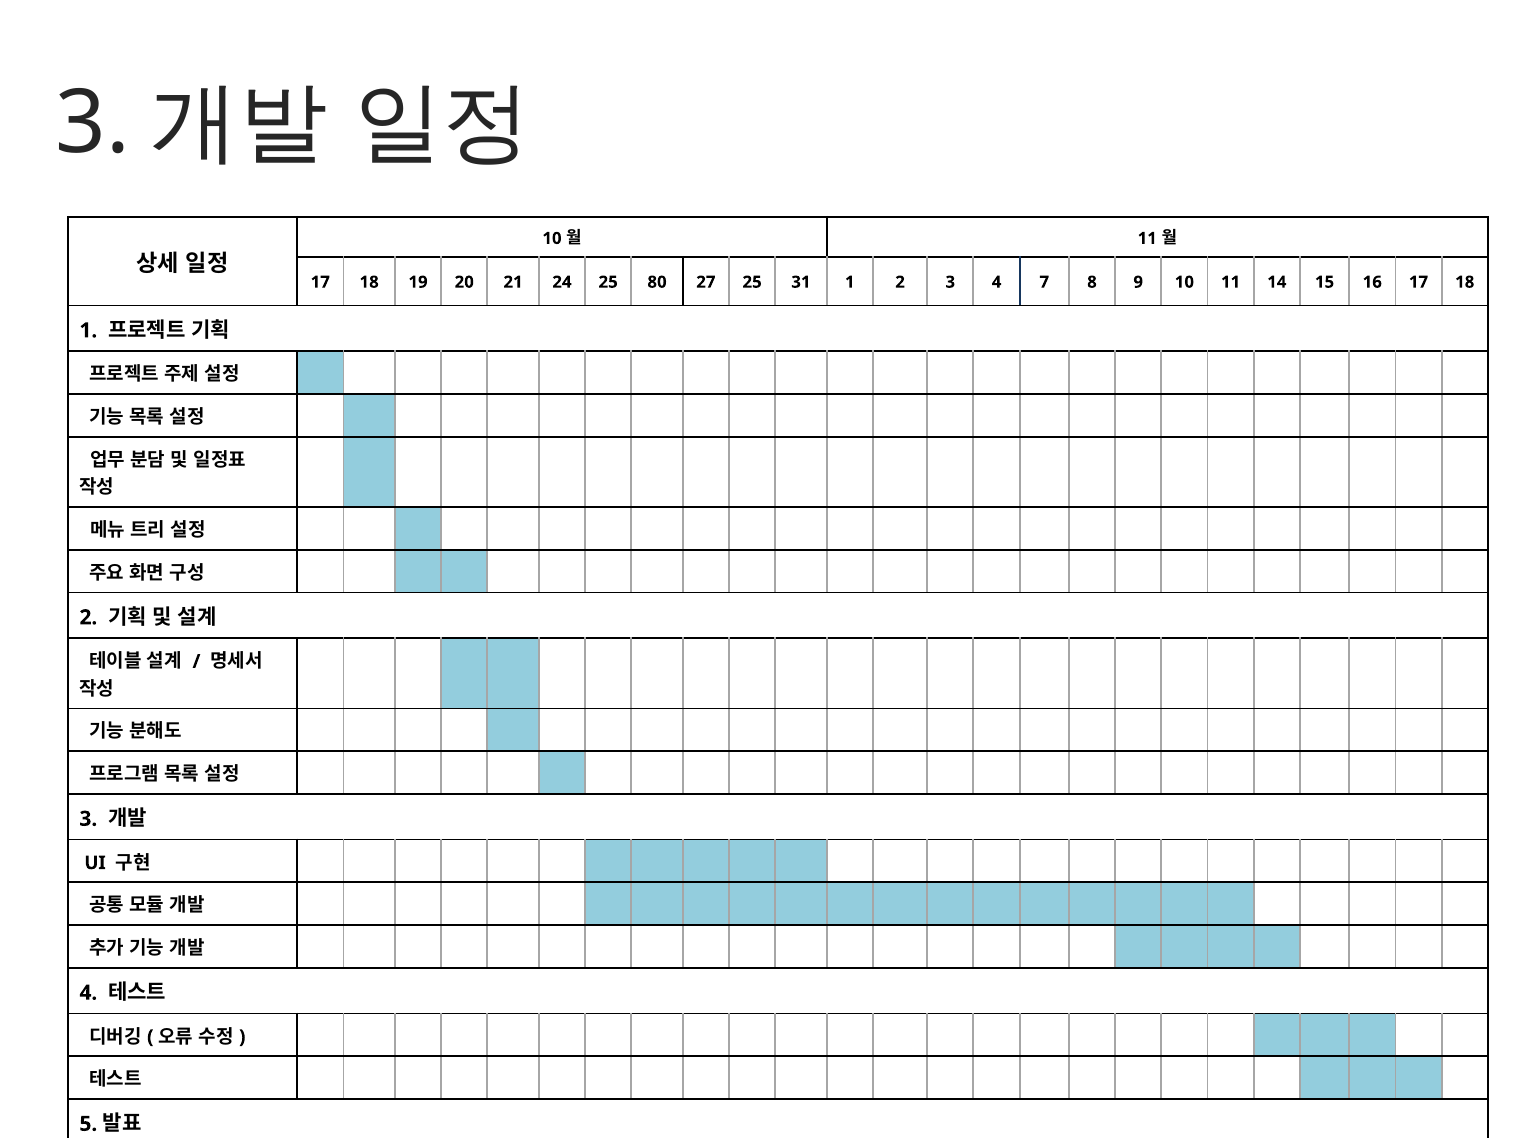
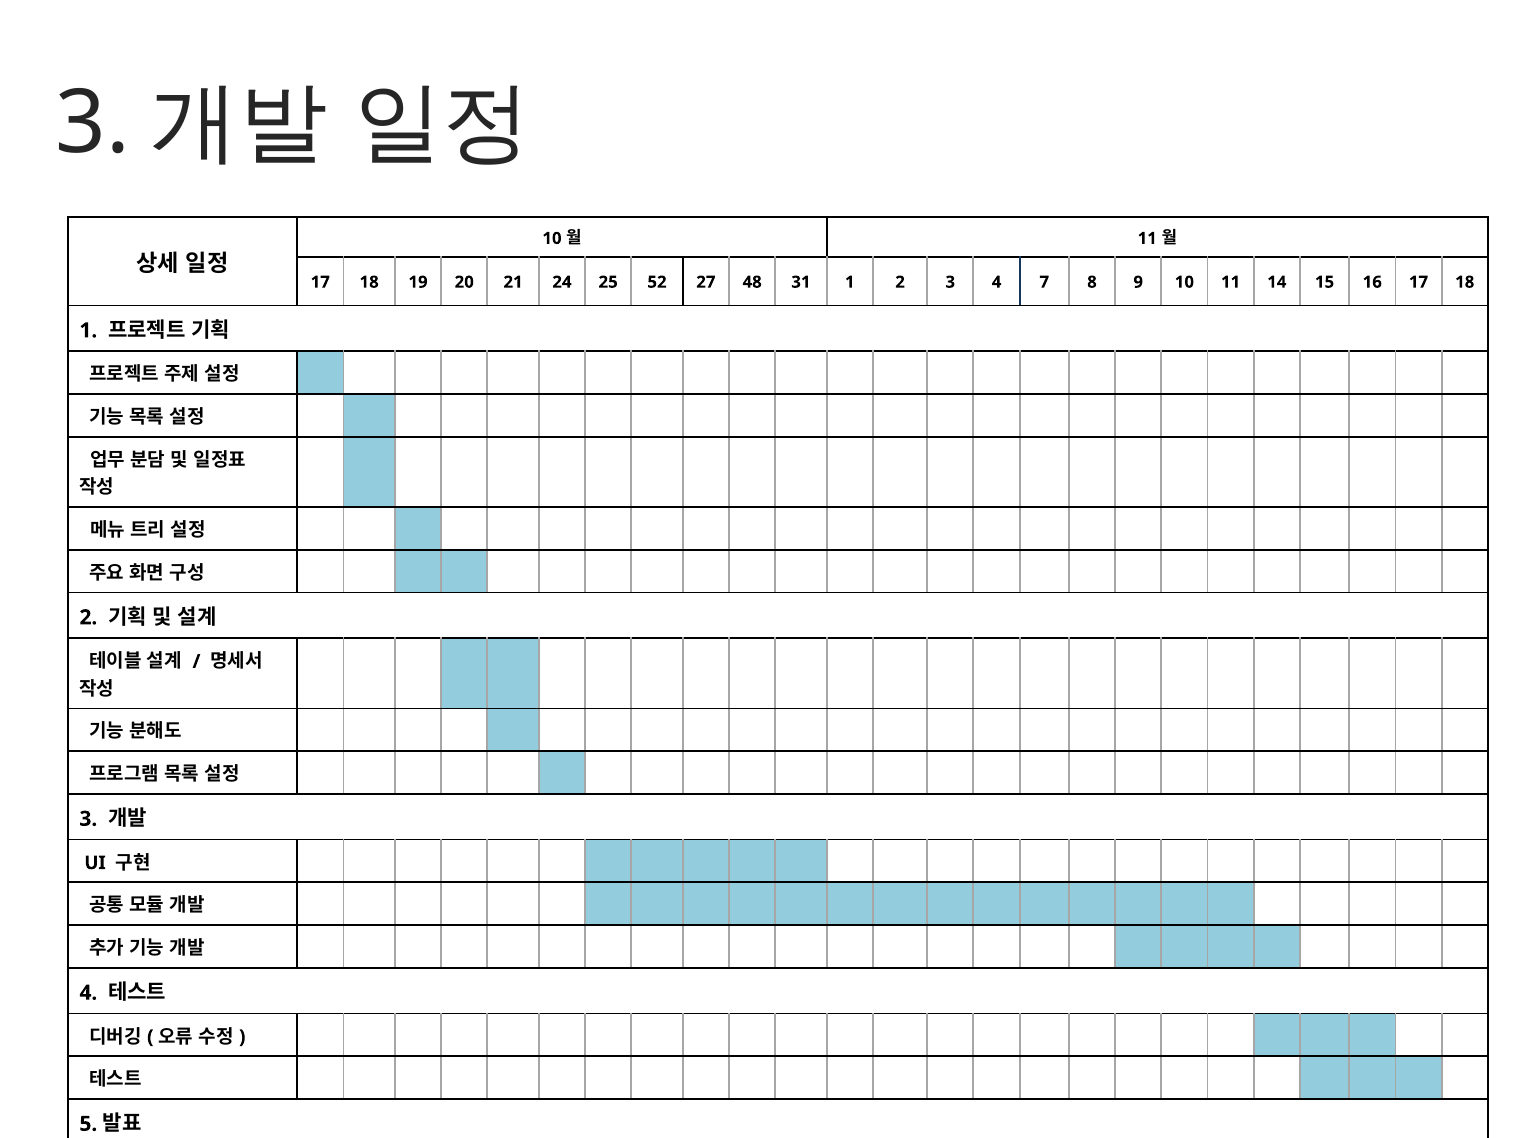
80: 80 -> 52 (657, 282)
27 25: 25 -> 48 (752, 282)
